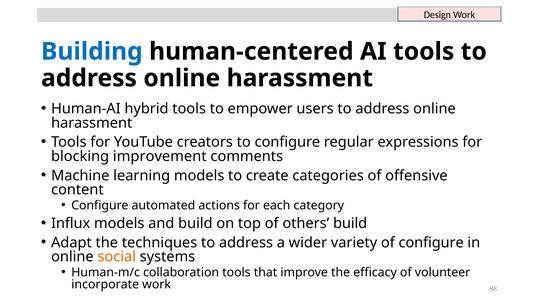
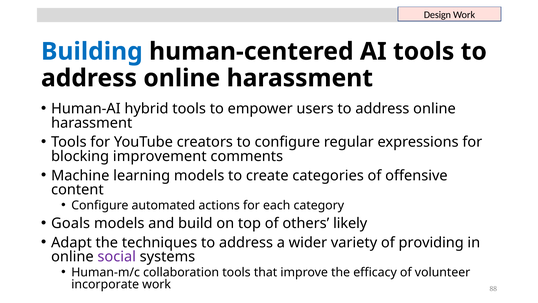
Influx: Influx -> Goals (71, 223)
others build: build -> likely (350, 223)
of configure: configure -> providing (431, 242)
social colour: orange -> purple (117, 257)
